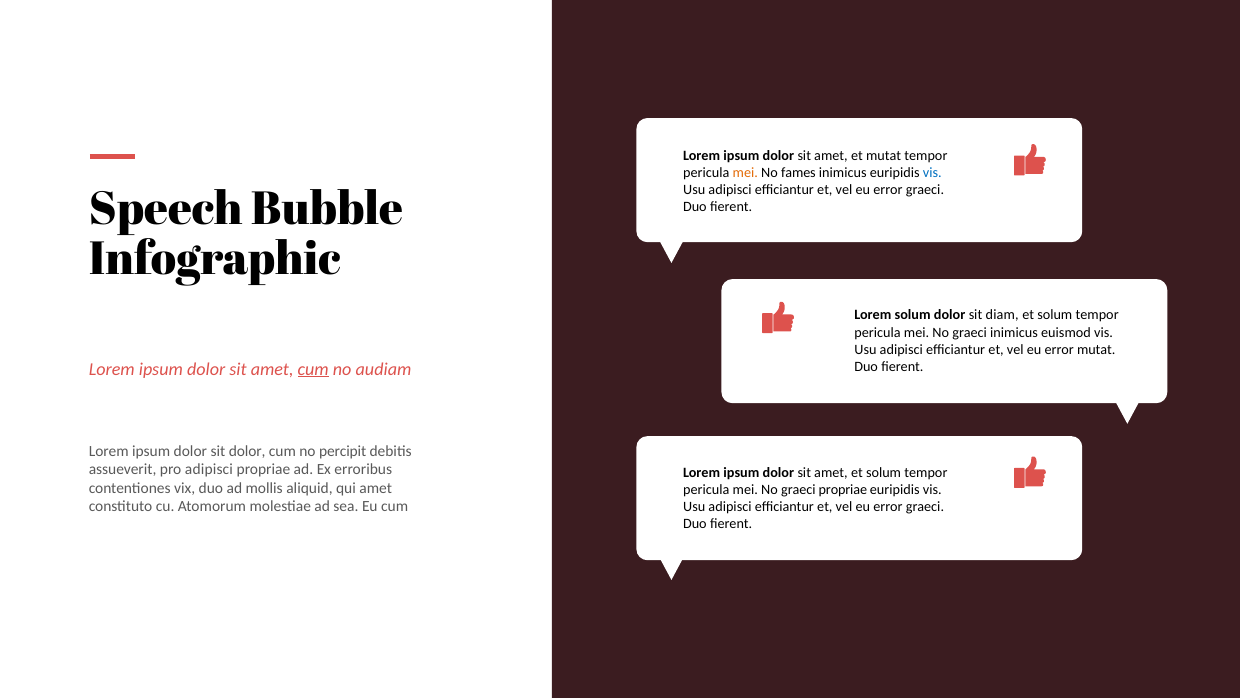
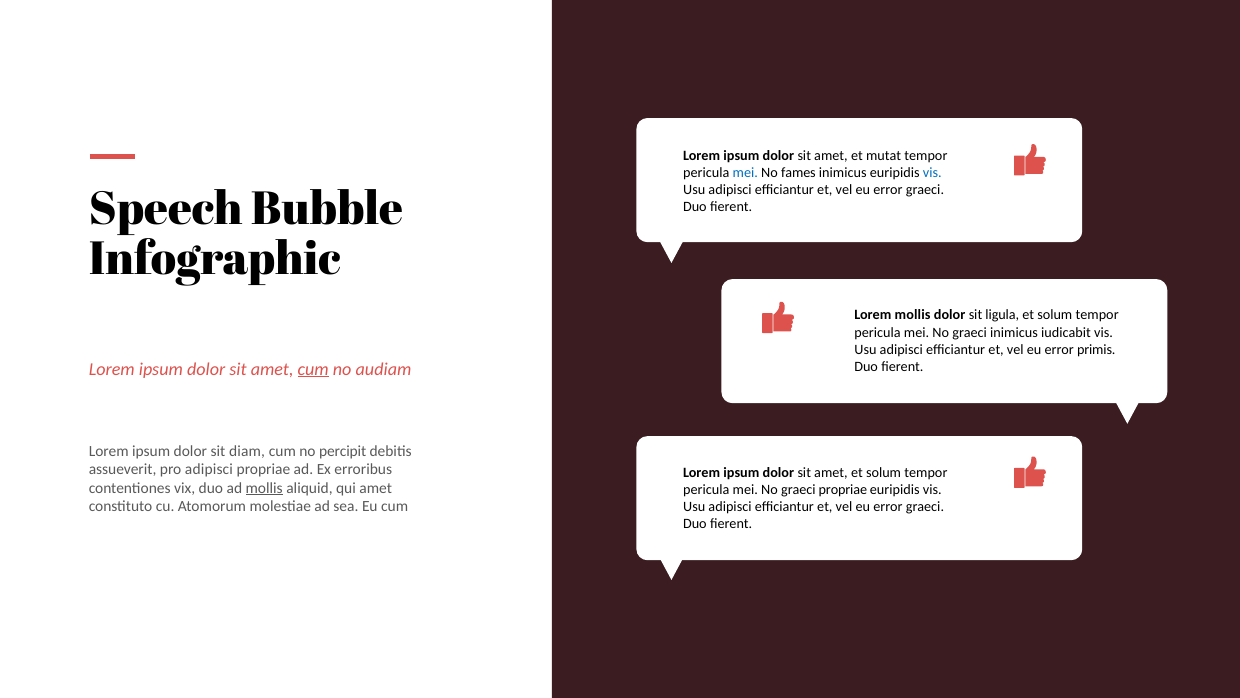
mei colour: orange -> blue (745, 173)
Lorem solum: solum -> mollis (913, 315)
diam: diam -> ligula (1002, 315)
euismod: euismod -> iudicabit (1066, 332)
error mutat: mutat -> primis (1096, 349)
sit dolor: dolor -> diam (247, 451)
mollis underline: none -> present (264, 488)
